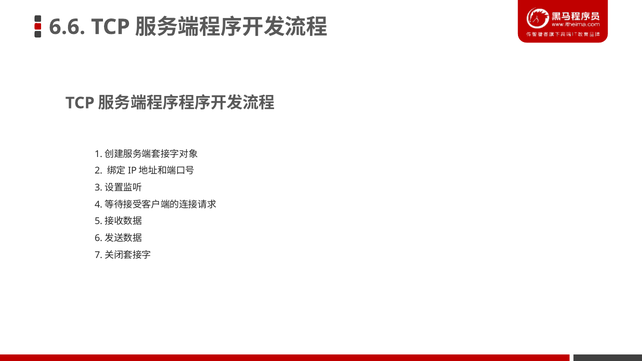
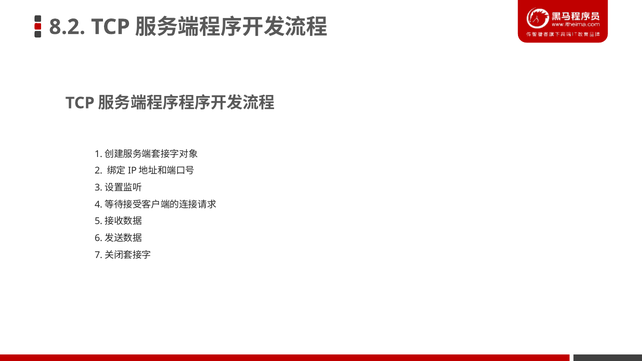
6.6: 6.6 -> 8.2 (67, 27)
